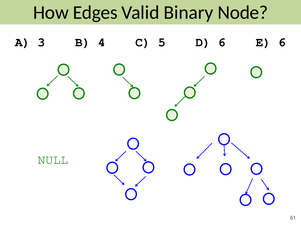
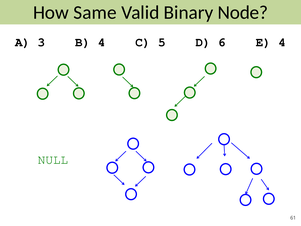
Edges: Edges -> Same (95, 13)
E 6: 6 -> 4 (282, 42)
